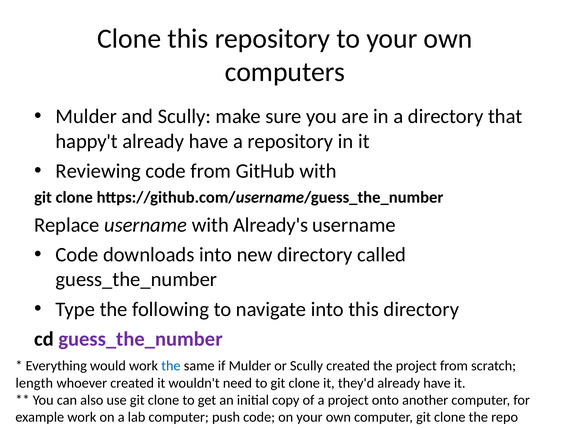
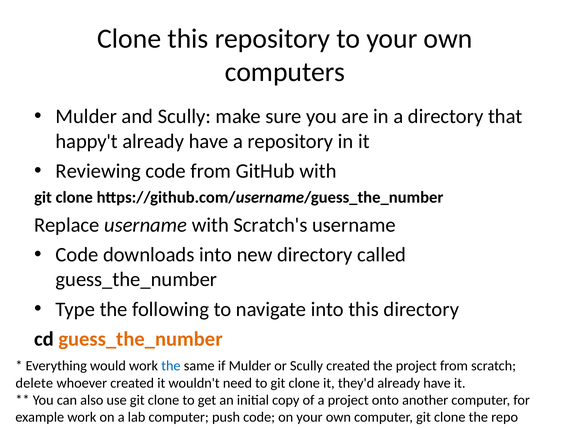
Already's: Already's -> Scratch's (271, 225)
guess_the_number colour: purple -> orange (141, 339)
length: length -> delete (34, 383)
